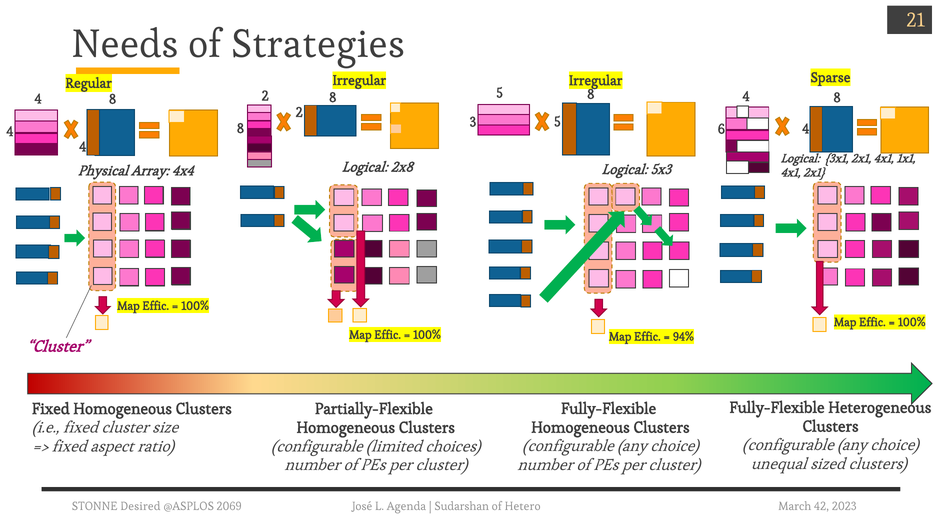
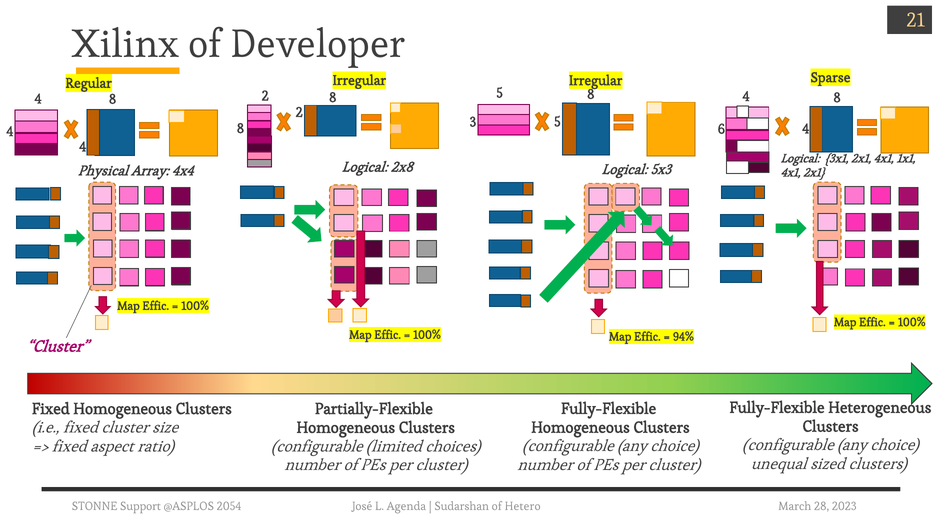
Needs: Needs -> Xilinx (125, 44)
Strategies: Strategies -> Developer (318, 44)
Desired: Desired -> Support (141, 506)
2069: 2069 -> 2054 (229, 506)
42: 42 -> 28 (822, 506)
